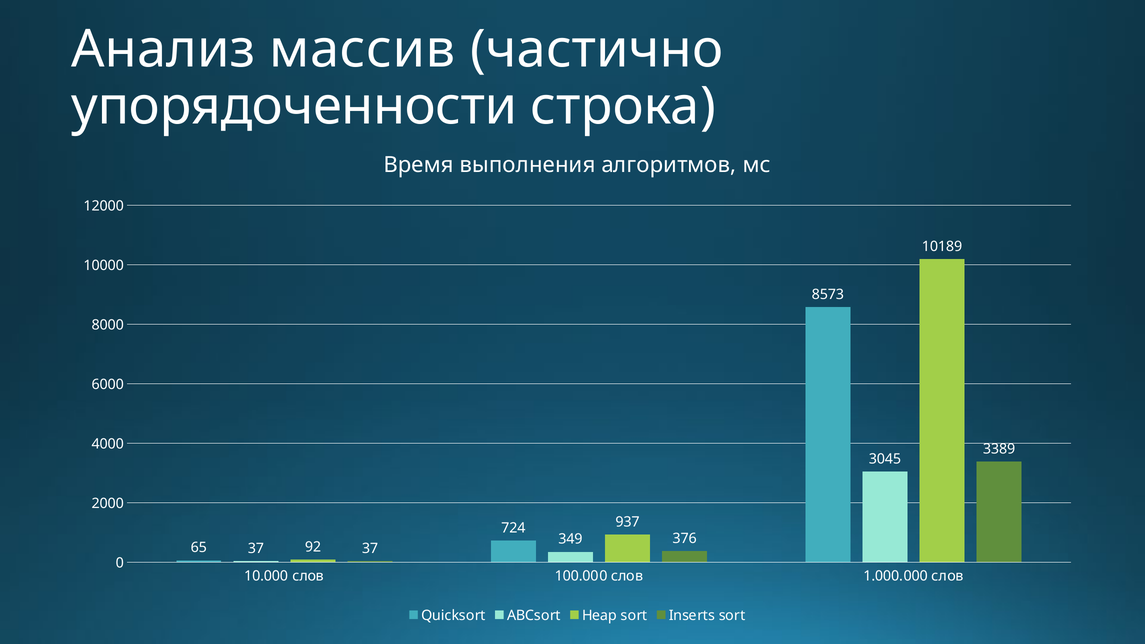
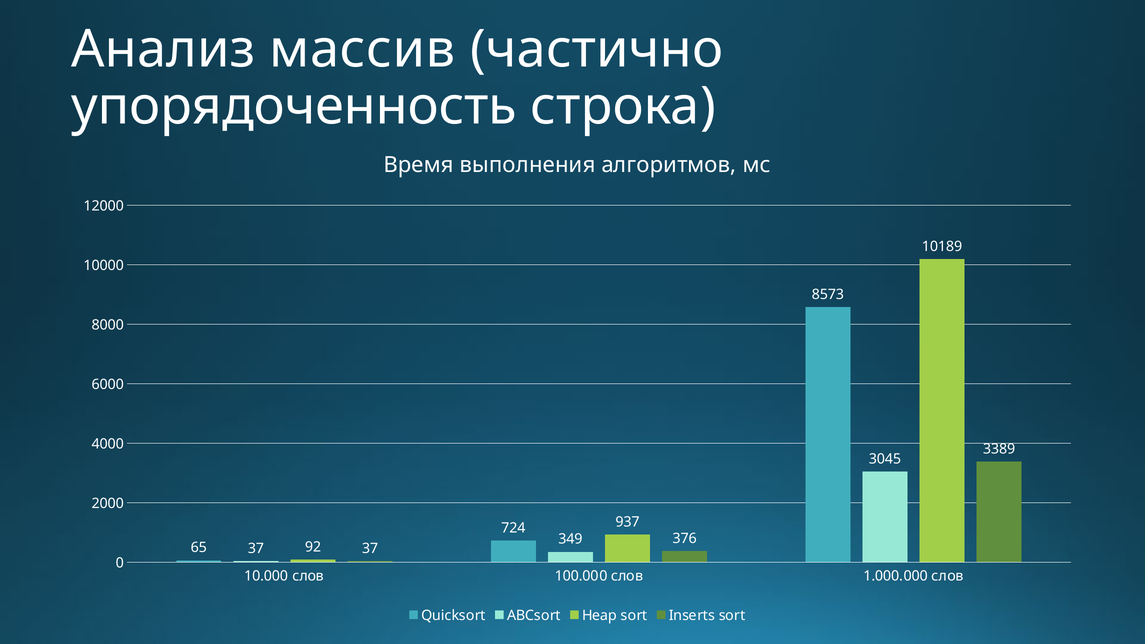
упорядоченности: упорядоченности -> упорядоченность (294, 106)
